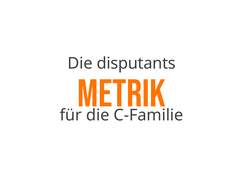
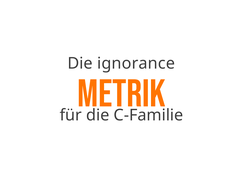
disputants: disputants -> ignorance (136, 63)
